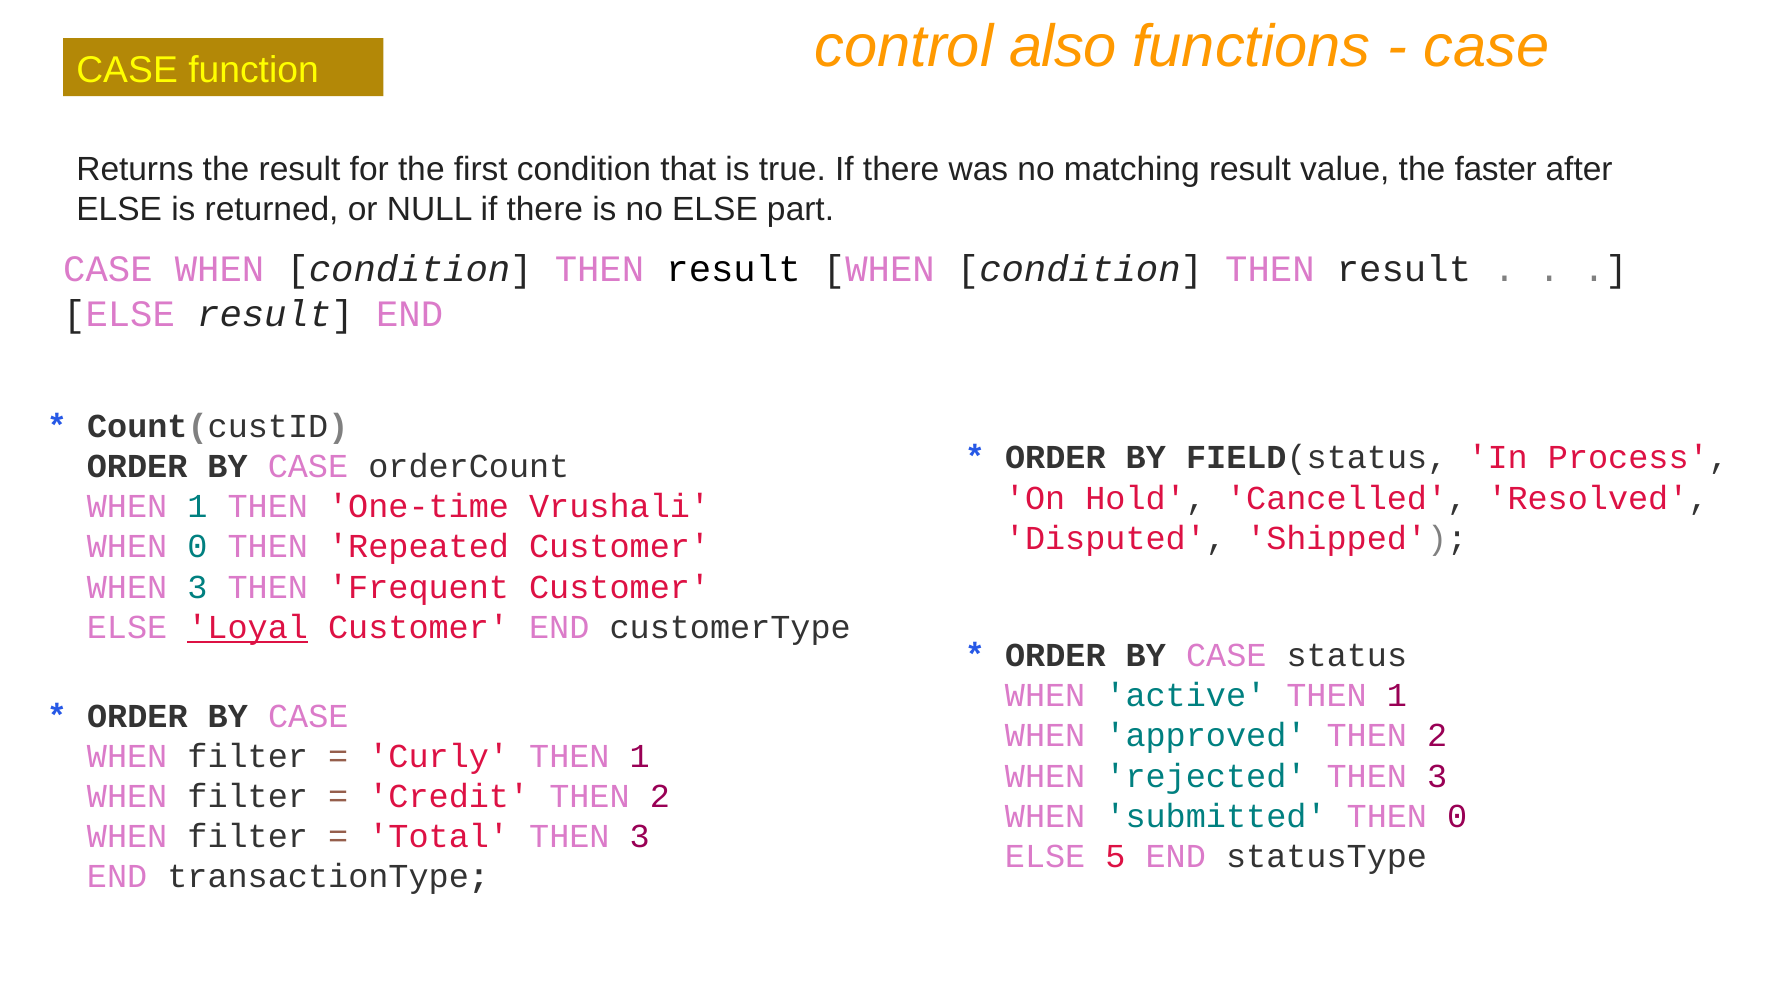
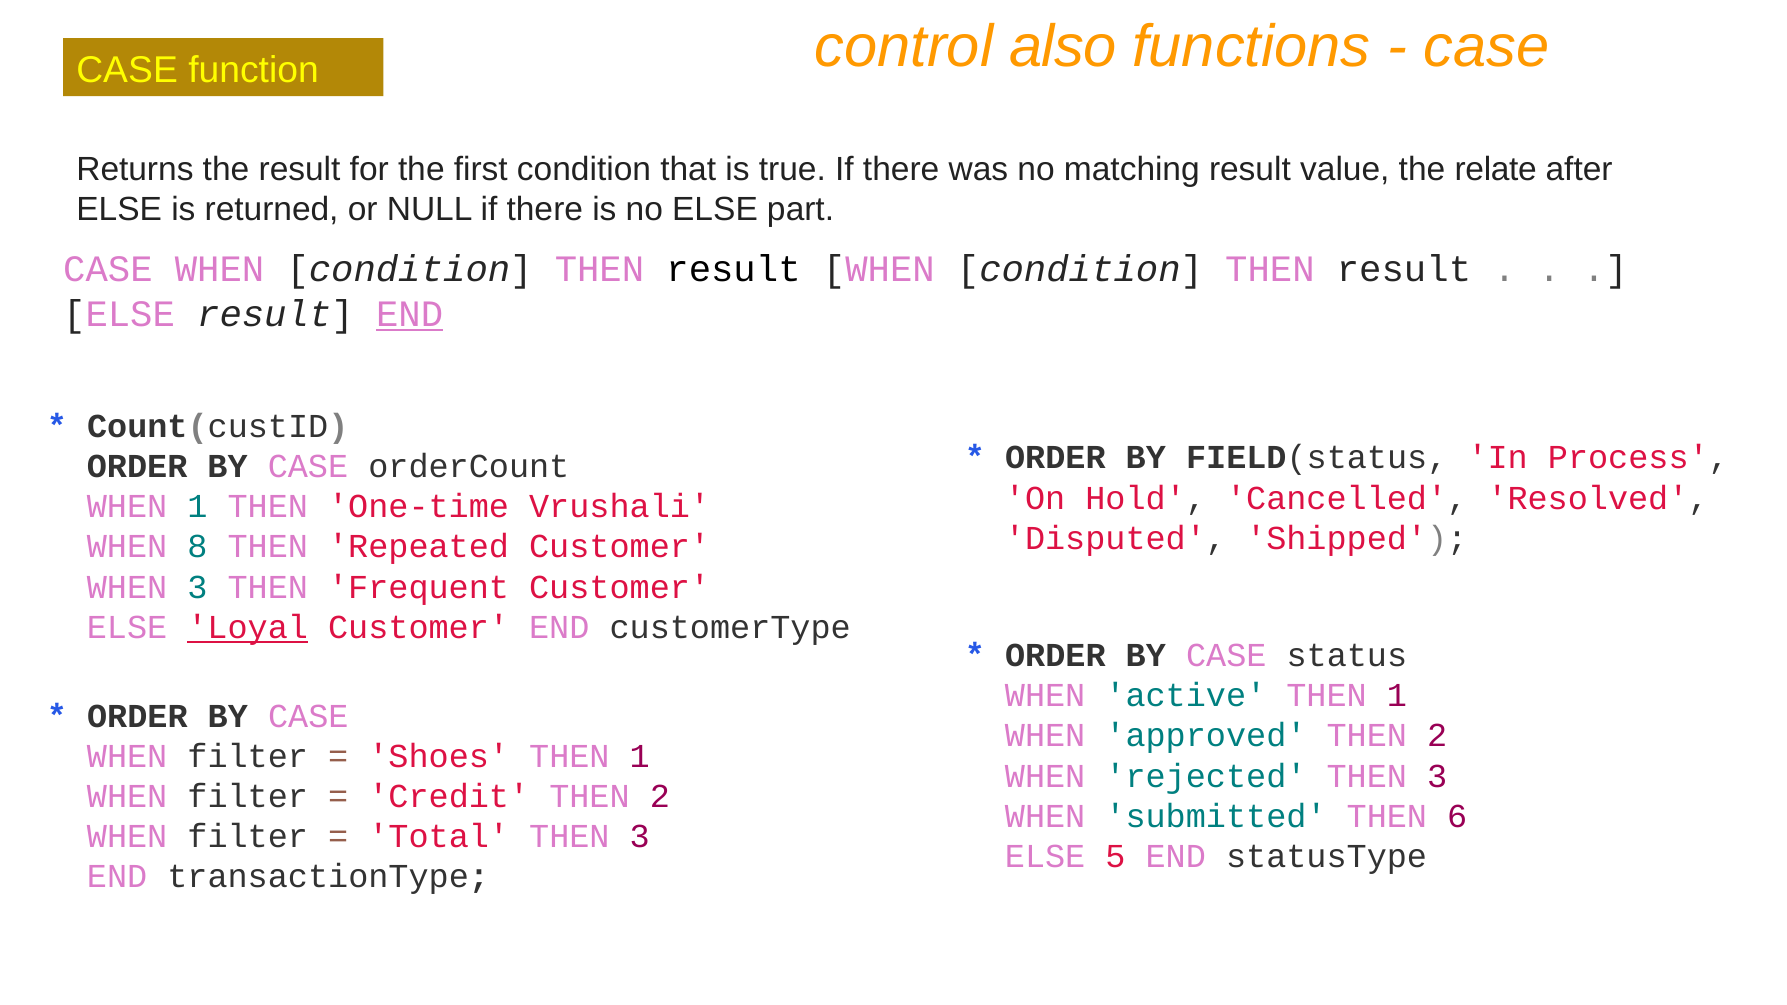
faster: faster -> relate (1496, 170)
END underline: none -> present (410, 314)
WHEN 0: 0 -> 8 (197, 547)
Curly: Curly -> Shoes (439, 756)
THEN 0: 0 -> 6 (1457, 816)
